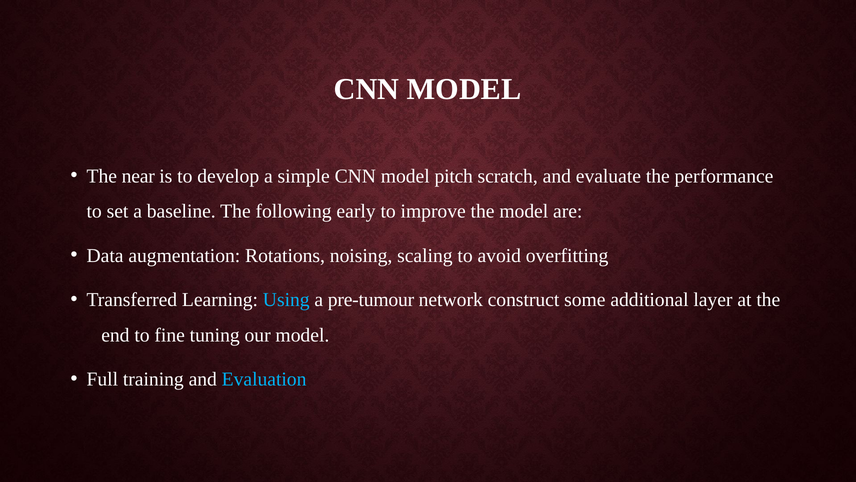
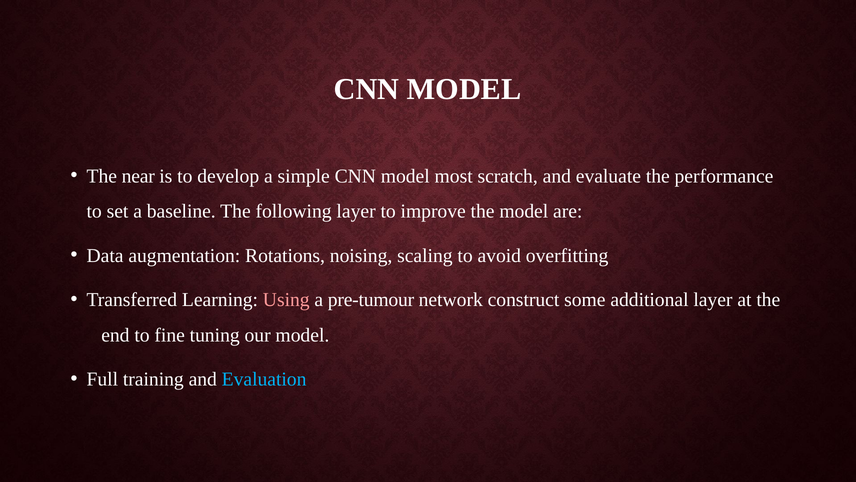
pitch: pitch -> most (454, 176)
following early: early -> layer (356, 211)
Using colour: light blue -> pink (286, 299)
